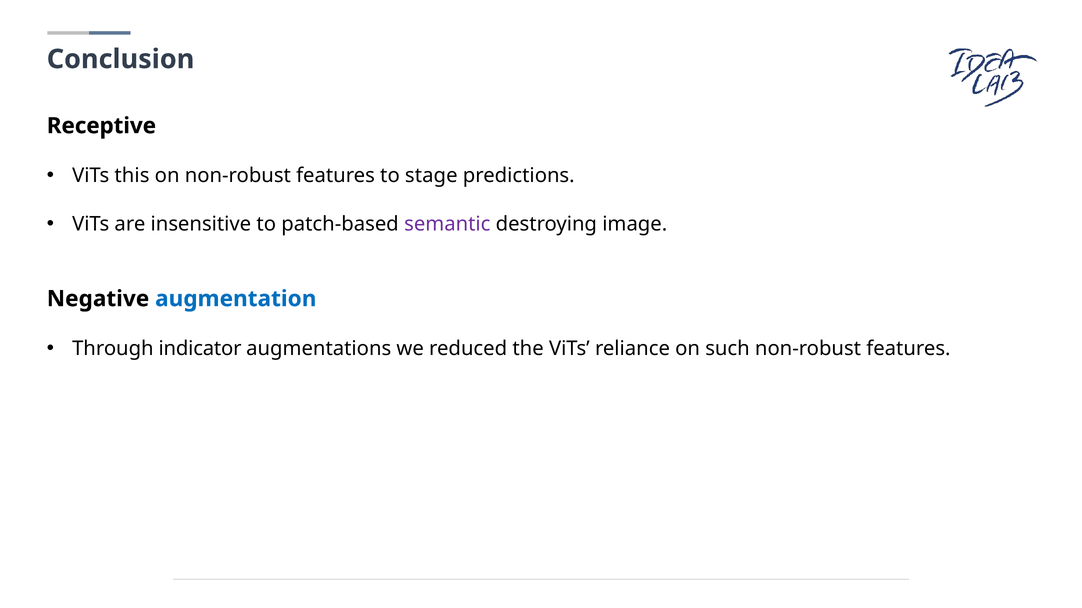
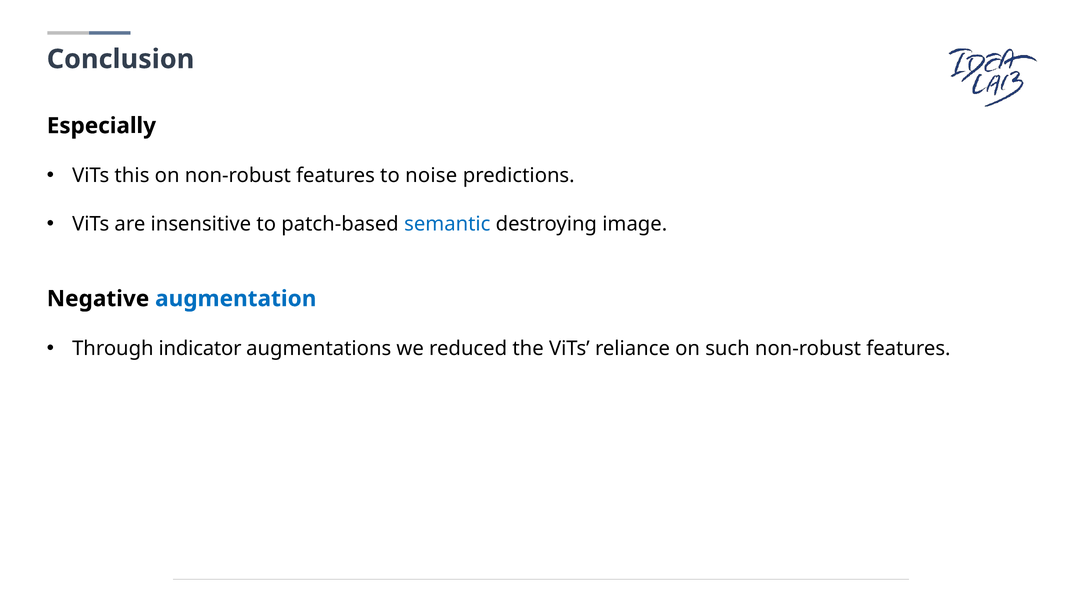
Receptive: Receptive -> Especially (101, 126)
stage: stage -> noise (431, 176)
semantic colour: purple -> blue (447, 225)
